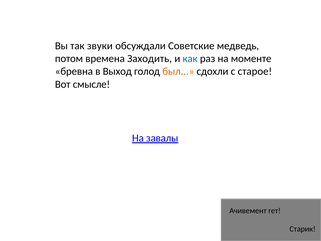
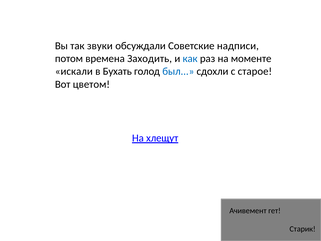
медведь: медведь -> надписи (238, 46)
бревна: бревна -> искали (74, 71)
Выход: Выход -> Бухать (117, 71)
был colour: orange -> blue (178, 71)
смысле: смысле -> цветом (91, 84)
завалы: завалы -> хлещут (162, 138)
